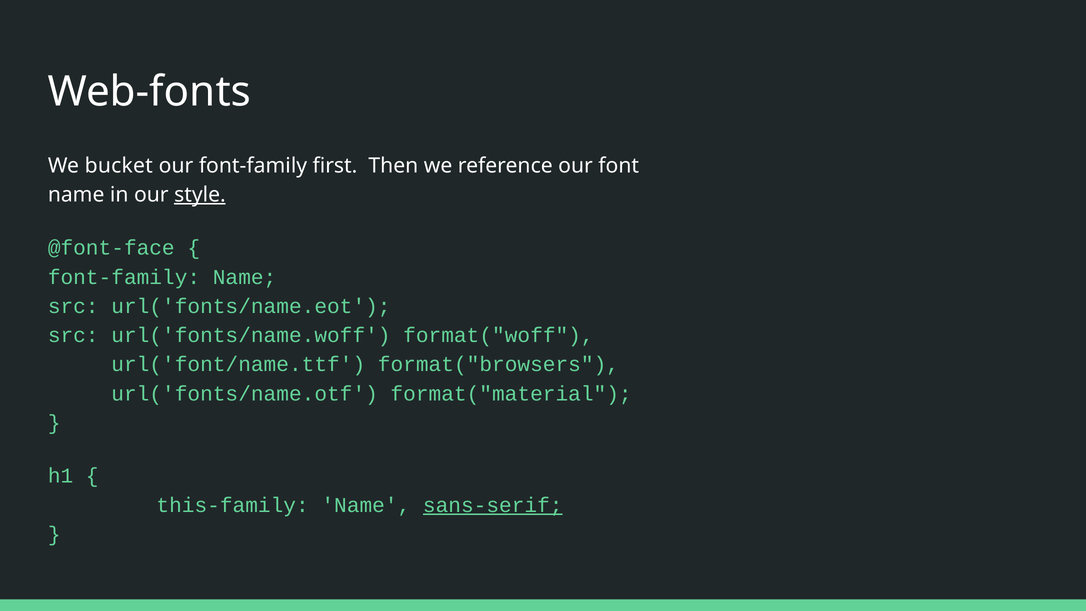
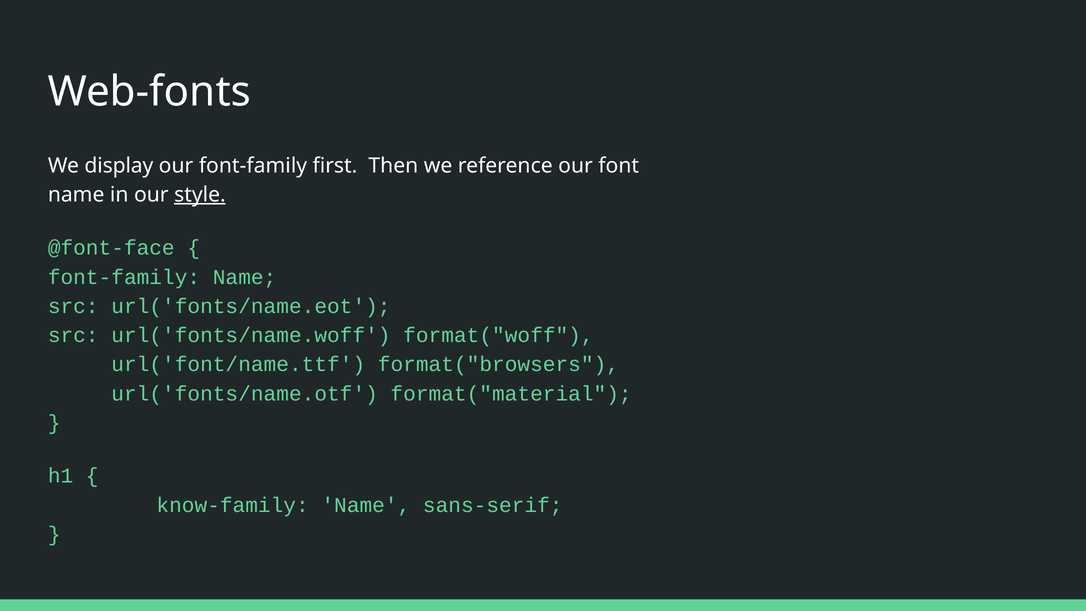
bucket: bucket -> display (119, 166)
this-family: this-family -> know-family (233, 505)
sans-serif underline: present -> none (493, 505)
